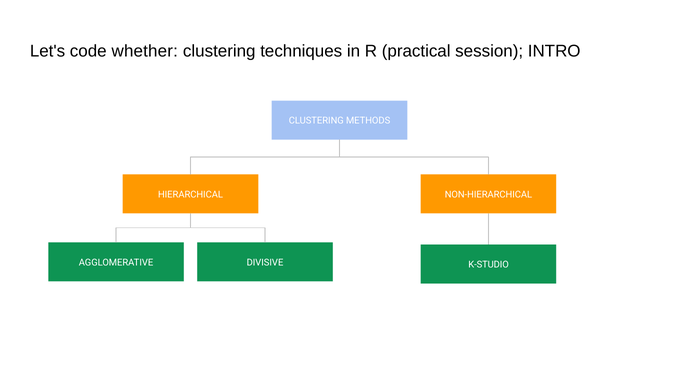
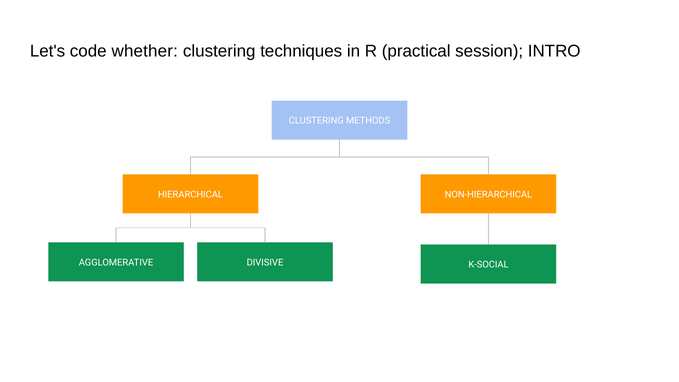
K-STUDIO: K-STUDIO -> K-SOCIAL (489, 265)
